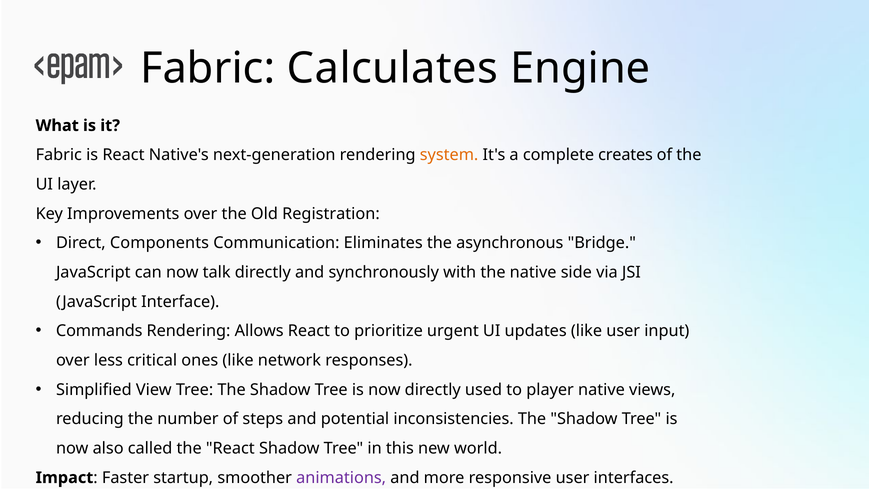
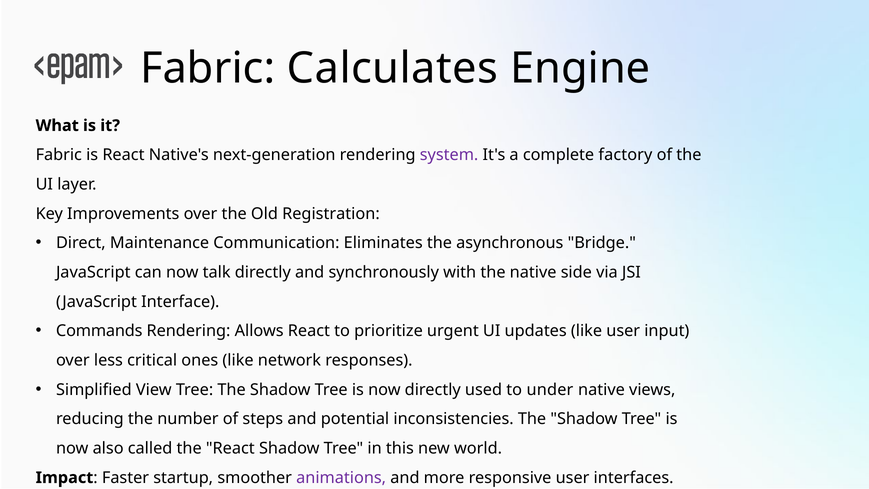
system colour: orange -> purple (449, 155)
creates: creates -> factory (625, 155)
Components: Components -> Maintenance (160, 243)
player: player -> under (550, 390)
